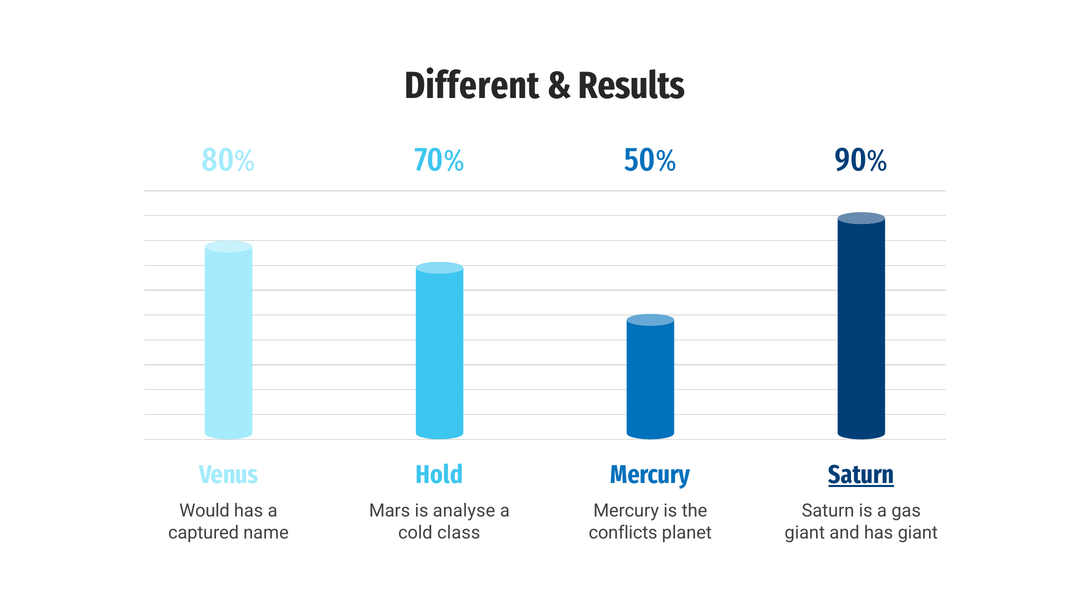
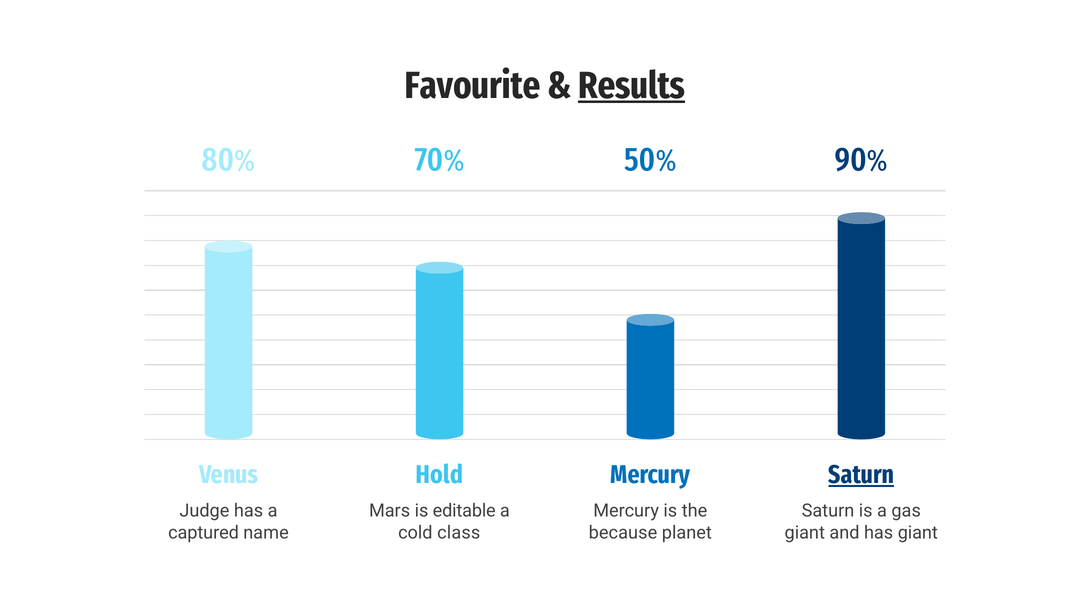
Different: Different -> Favourite (473, 86)
Results underline: none -> present (632, 86)
Would: Would -> Judge (204, 511)
analyse: analyse -> editable (464, 511)
conflicts: conflicts -> because (623, 533)
